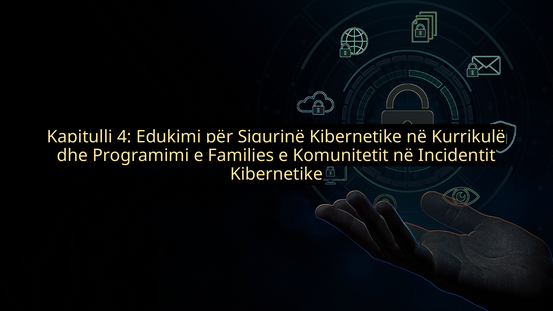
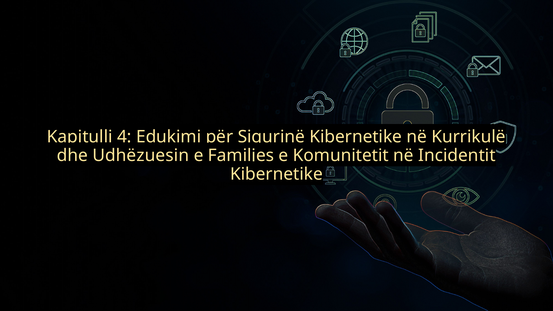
Programimi: Programimi -> Udhëzuesin (141, 155)
